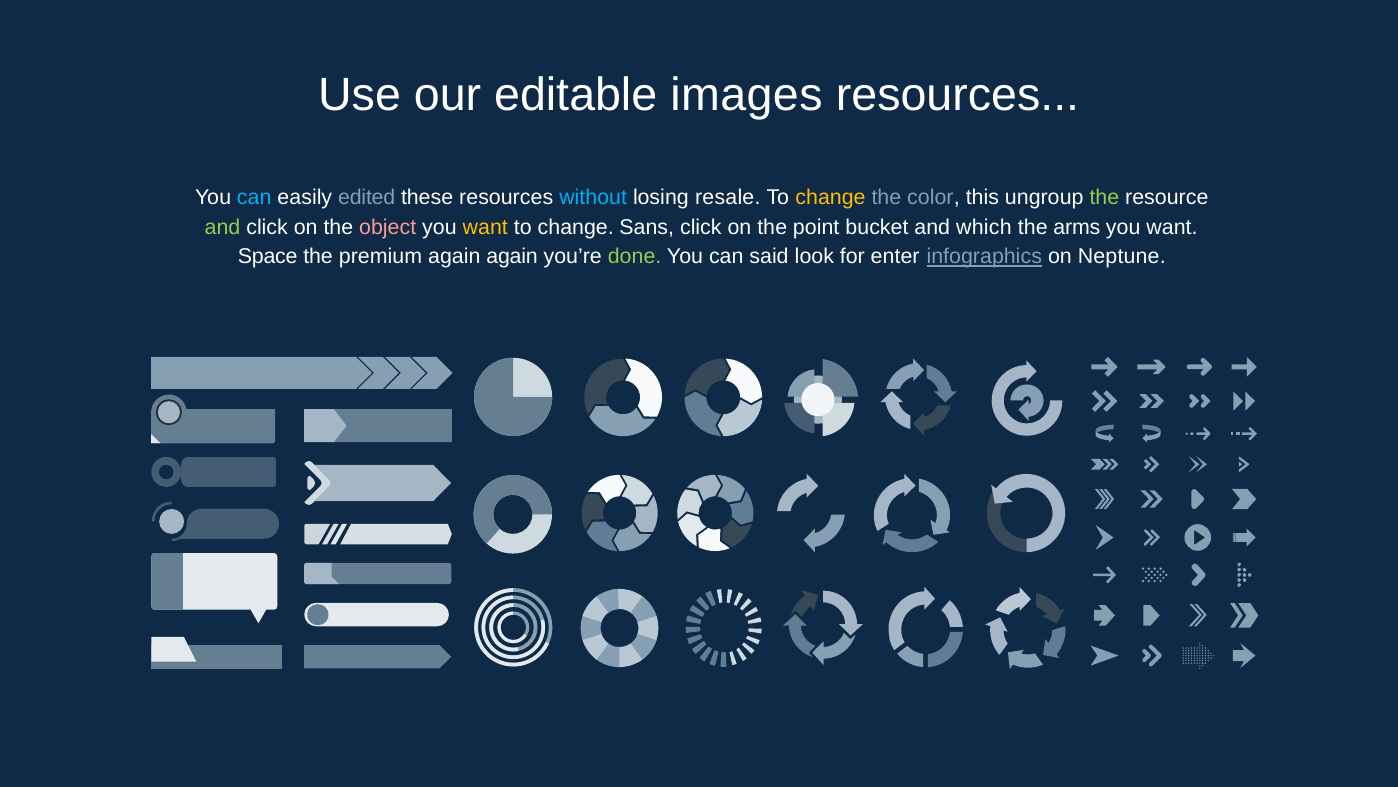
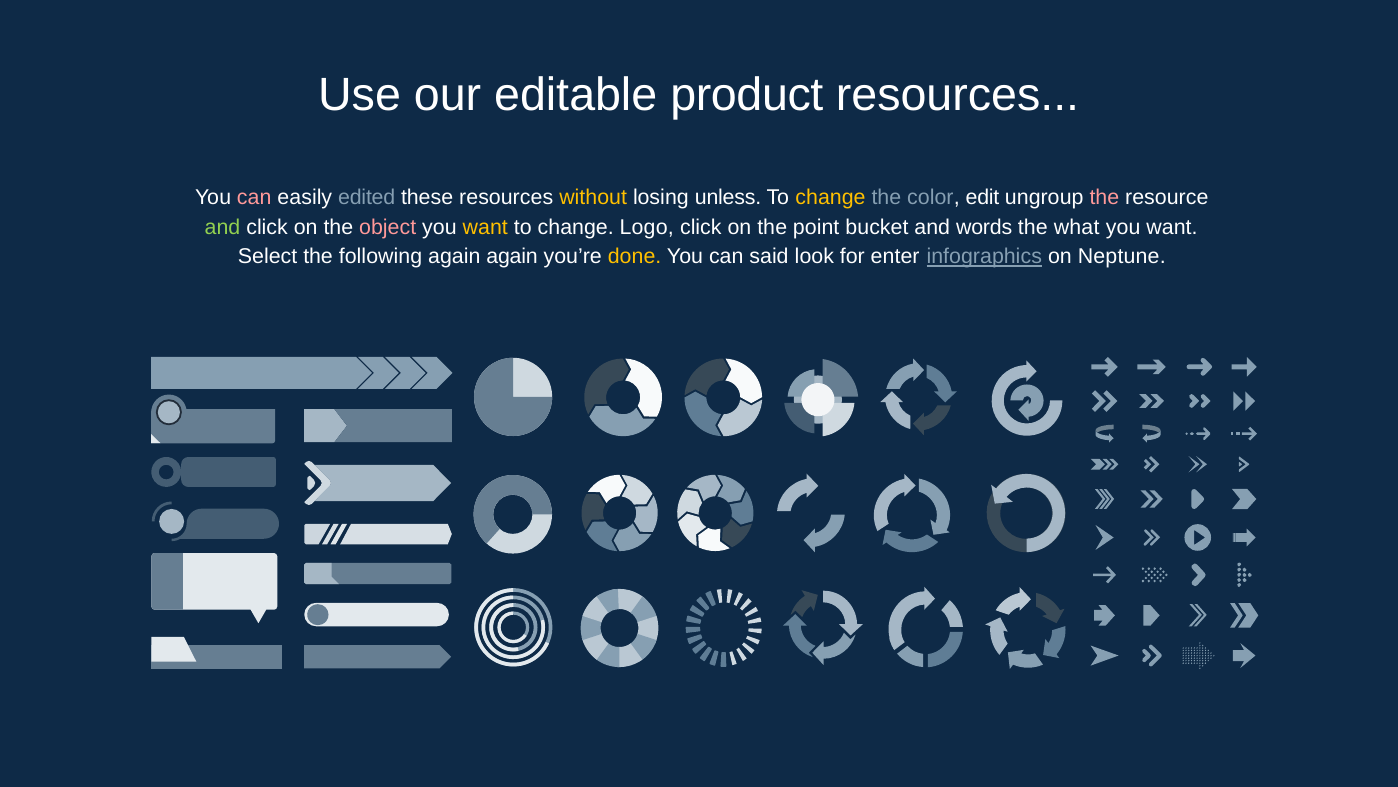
images: images -> product (747, 95)
can colour: light blue -> pink (254, 198)
without colour: light blue -> yellow (593, 198)
resale: resale -> unless (728, 198)
this: this -> edit (982, 198)
the colour: light green -> pink (1104, 198)
Sans: Sans -> Logo (647, 227)
which: which -> words (984, 227)
arms: arms -> what (1077, 227)
Space: Space -> Select (268, 256)
premium: premium -> following (381, 256)
done colour: light green -> yellow (635, 256)
